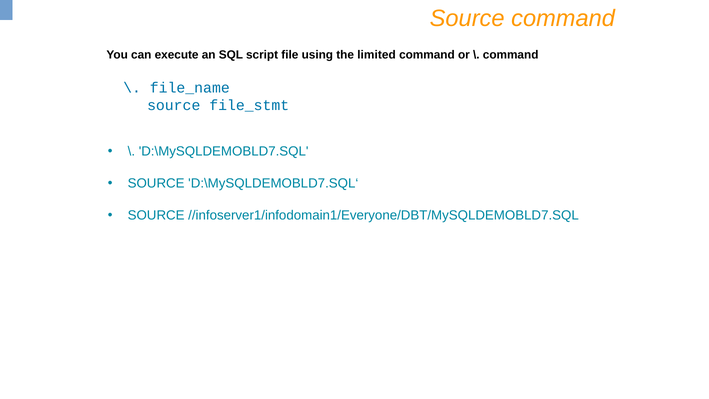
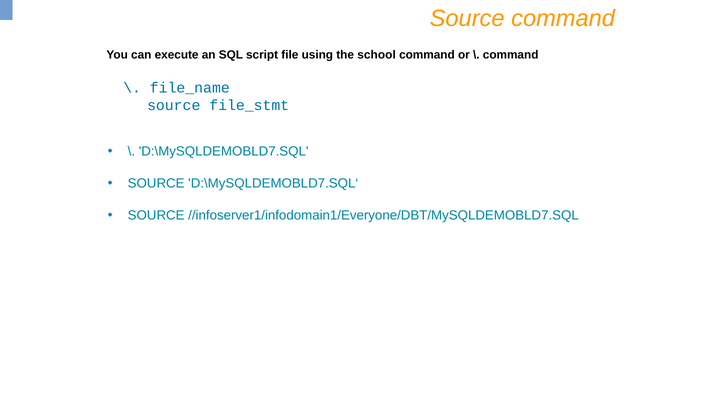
limited: limited -> school (377, 55)
